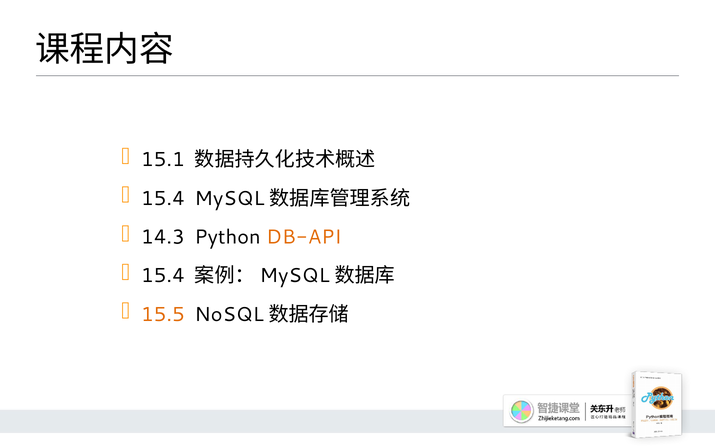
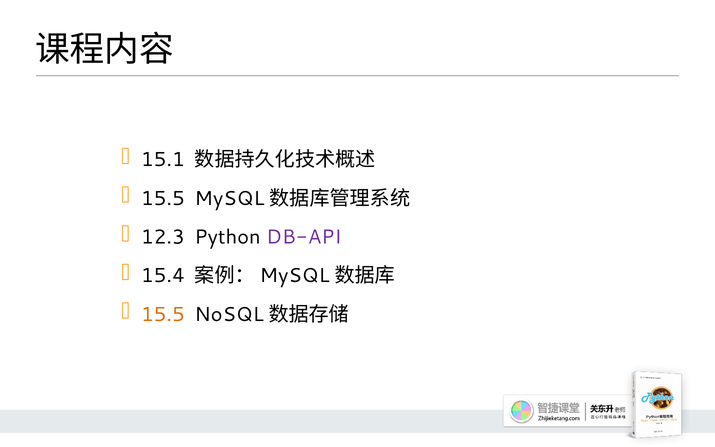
15.4: 15.4 -> 15.5 (163, 198)
14.3: 14.3 -> 12.3 (163, 237)
DB-API colour: orange -> purple (304, 237)
